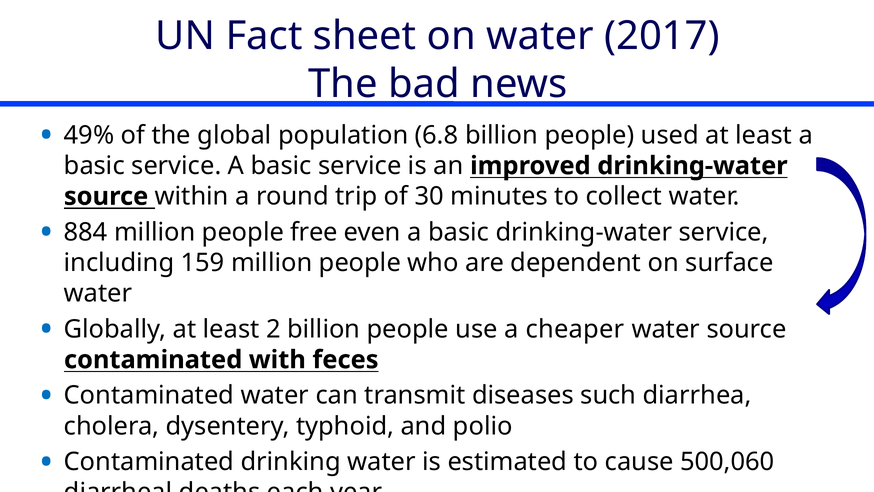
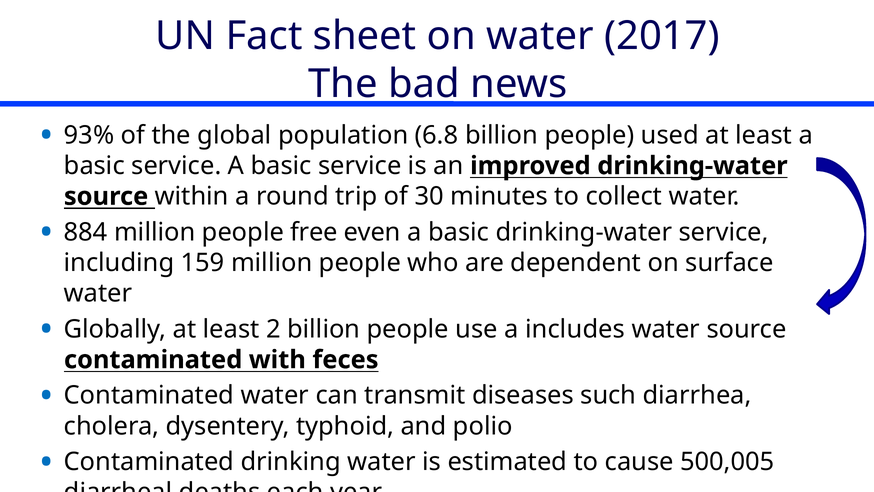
49%: 49% -> 93% (89, 135)
cheaper: cheaper -> includes (575, 329)
500,060: 500,060 -> 500,005 (727, 462)
